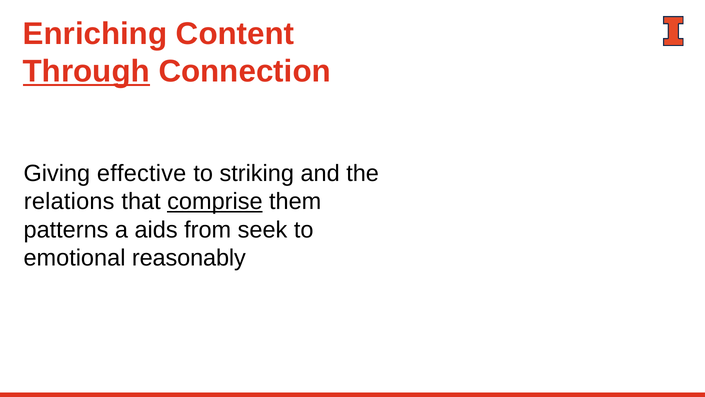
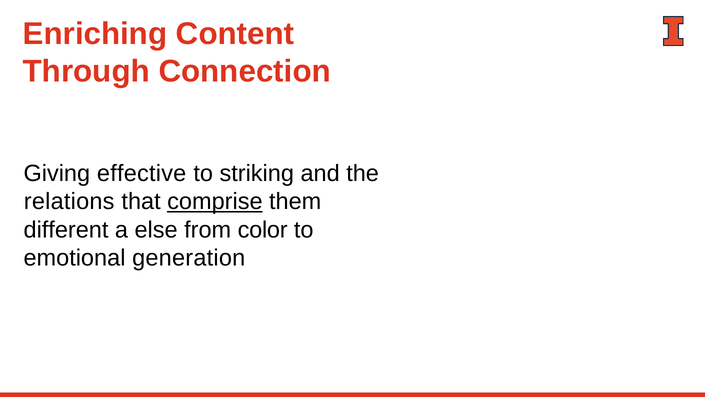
Through underline: present -> none (86, 71)
patterns: patterns -> different (66, 229)
aids: aids -> else (156, 229)
seek: seek -> color (263, 229)
reasonably: reasonably -> generation (189, 258)
